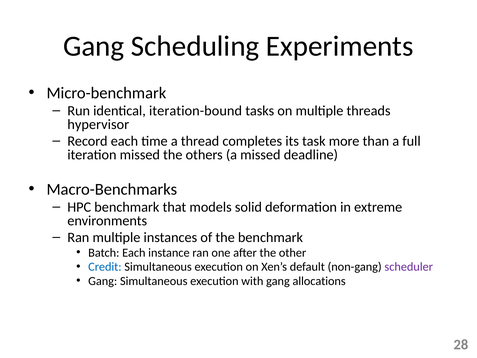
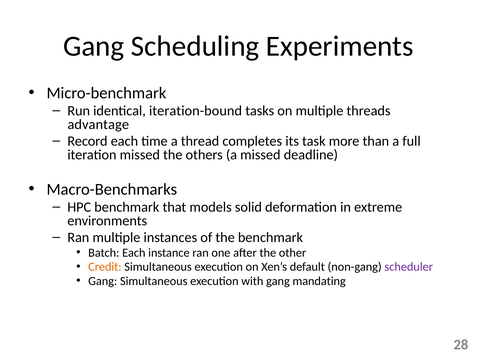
hypervisor: hypervisor -> advantage (98, 125)
Credit colour: blue -> orange (105, 267)
allocations: allocations -> mandating (319, 281)
